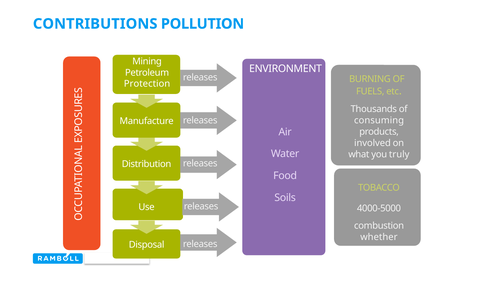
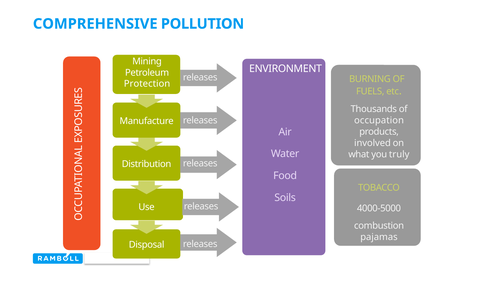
CONTRIBUTIONS: CONTRIBUTIONS -> COMPREHENSIVE (95, 24)
consuming: consuming -> occupation (379, 121)
whether: whether -> pajamas (379, 238)
